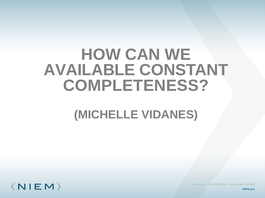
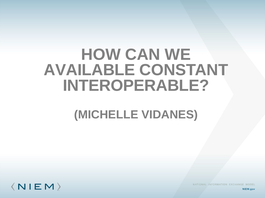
COMPLETENESS: COMPLETENESS -> INTEROPERABLE (136, 86)
